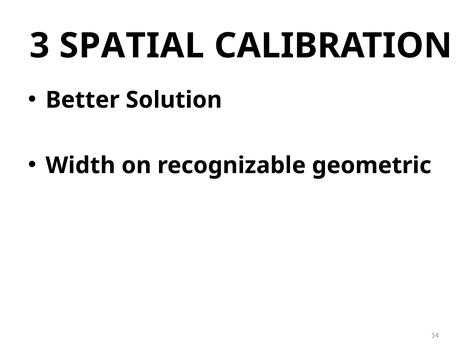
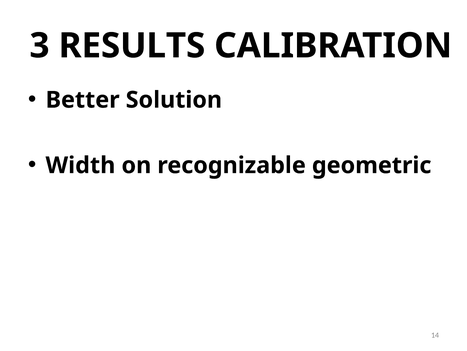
SPATIAL: SPATIAL -> RESULTS (132, 46)
